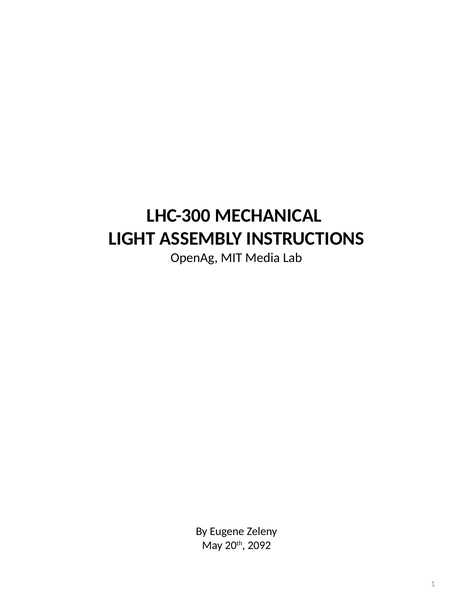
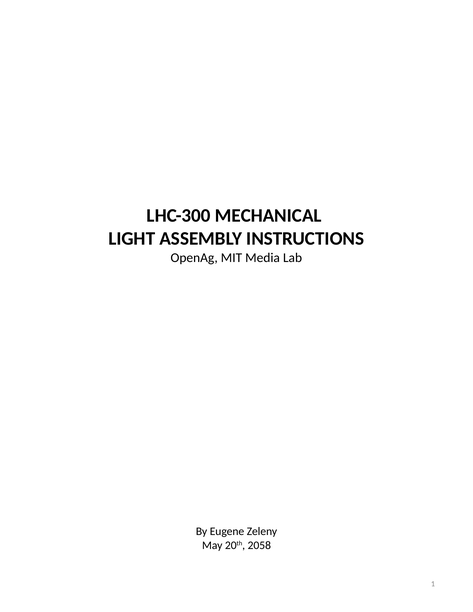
2092: 2092 -> 2058 (259, 545)
